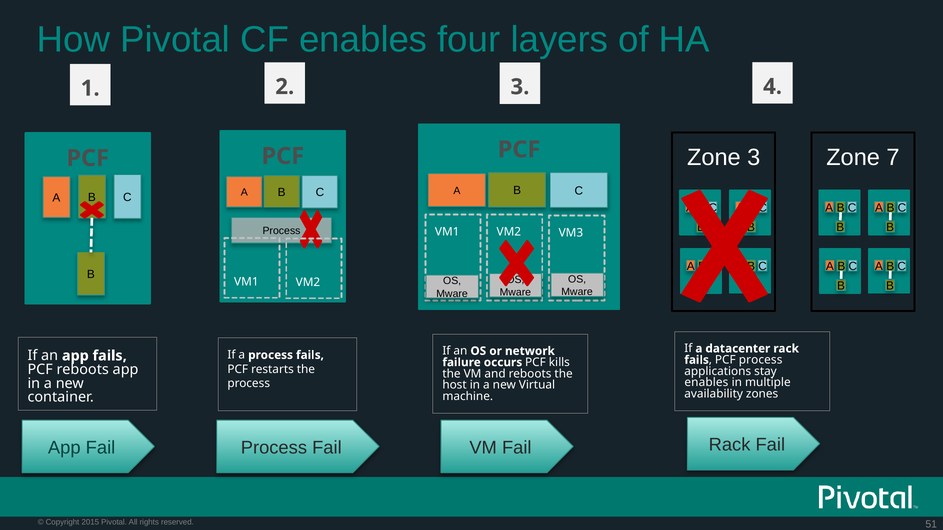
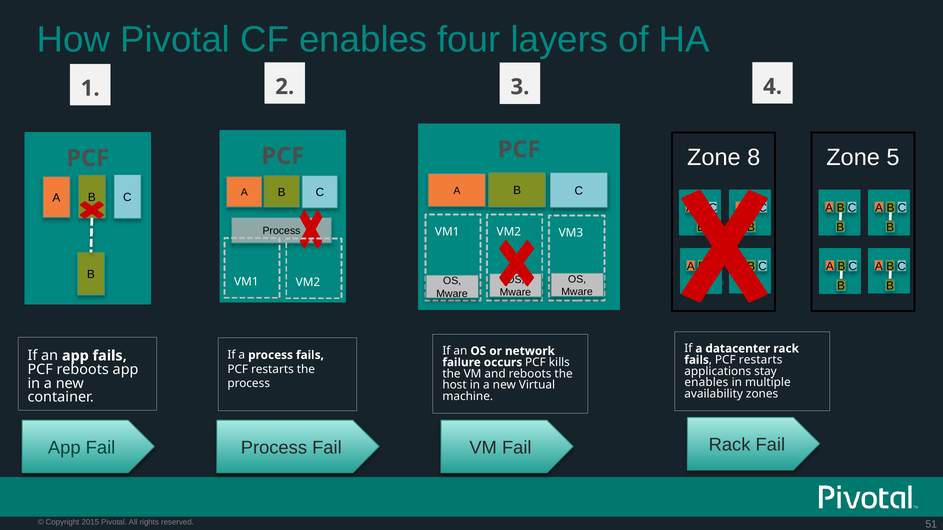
Zone 3: 3 -> 8 (754, 158)
7: 7 -> 5 (893, 158)
process: process -> restarts (761, 360)
